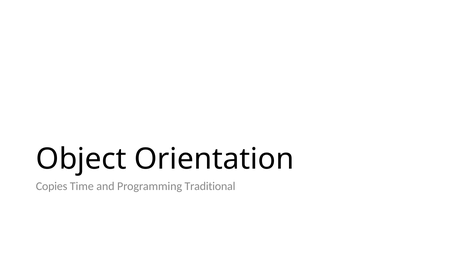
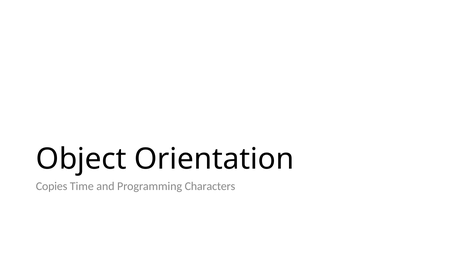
Traditional: Traditional -> Characters (210, 187)
